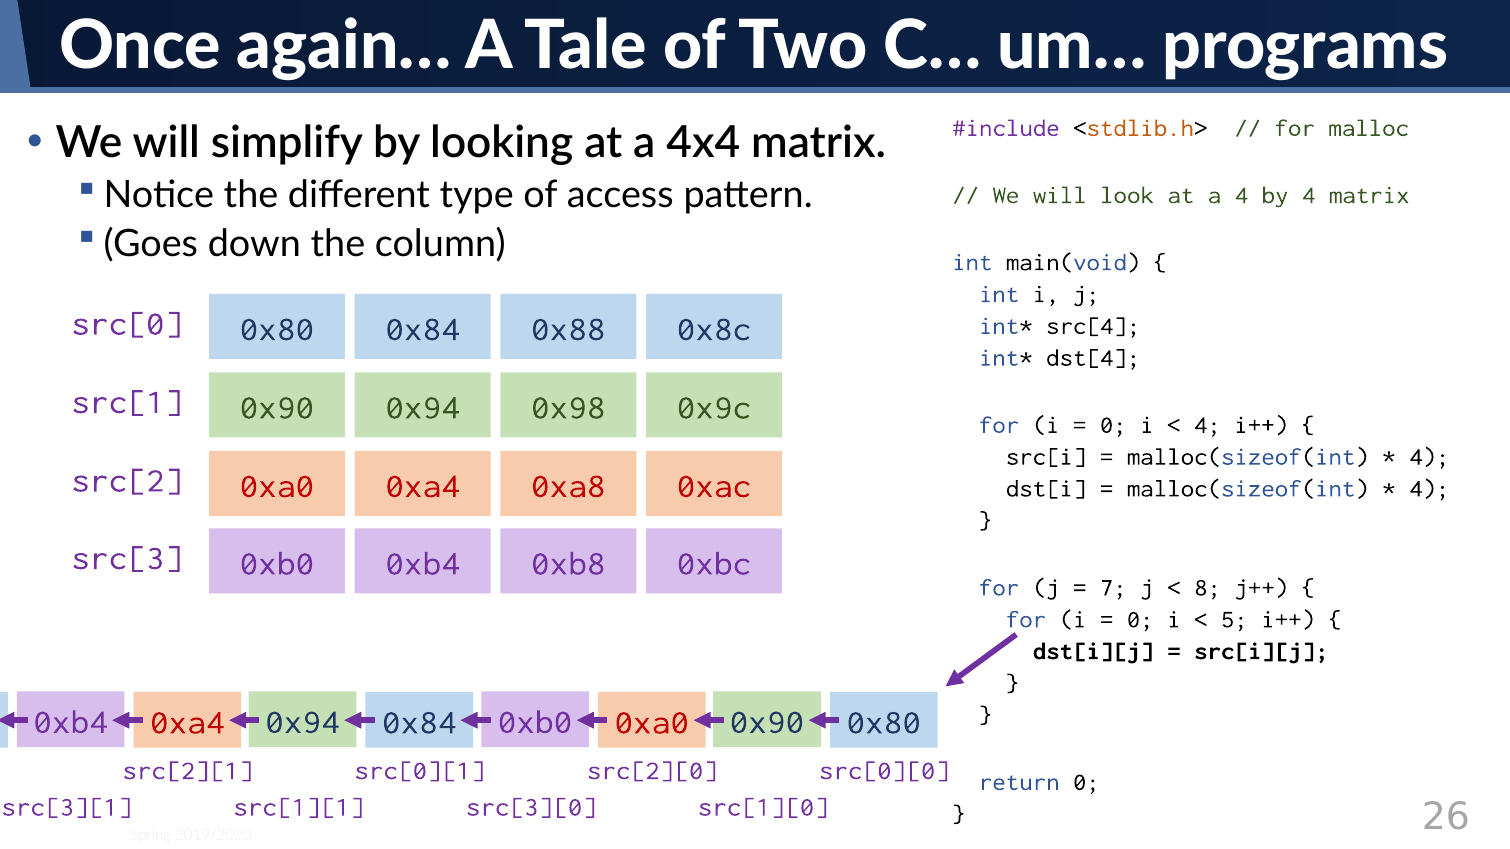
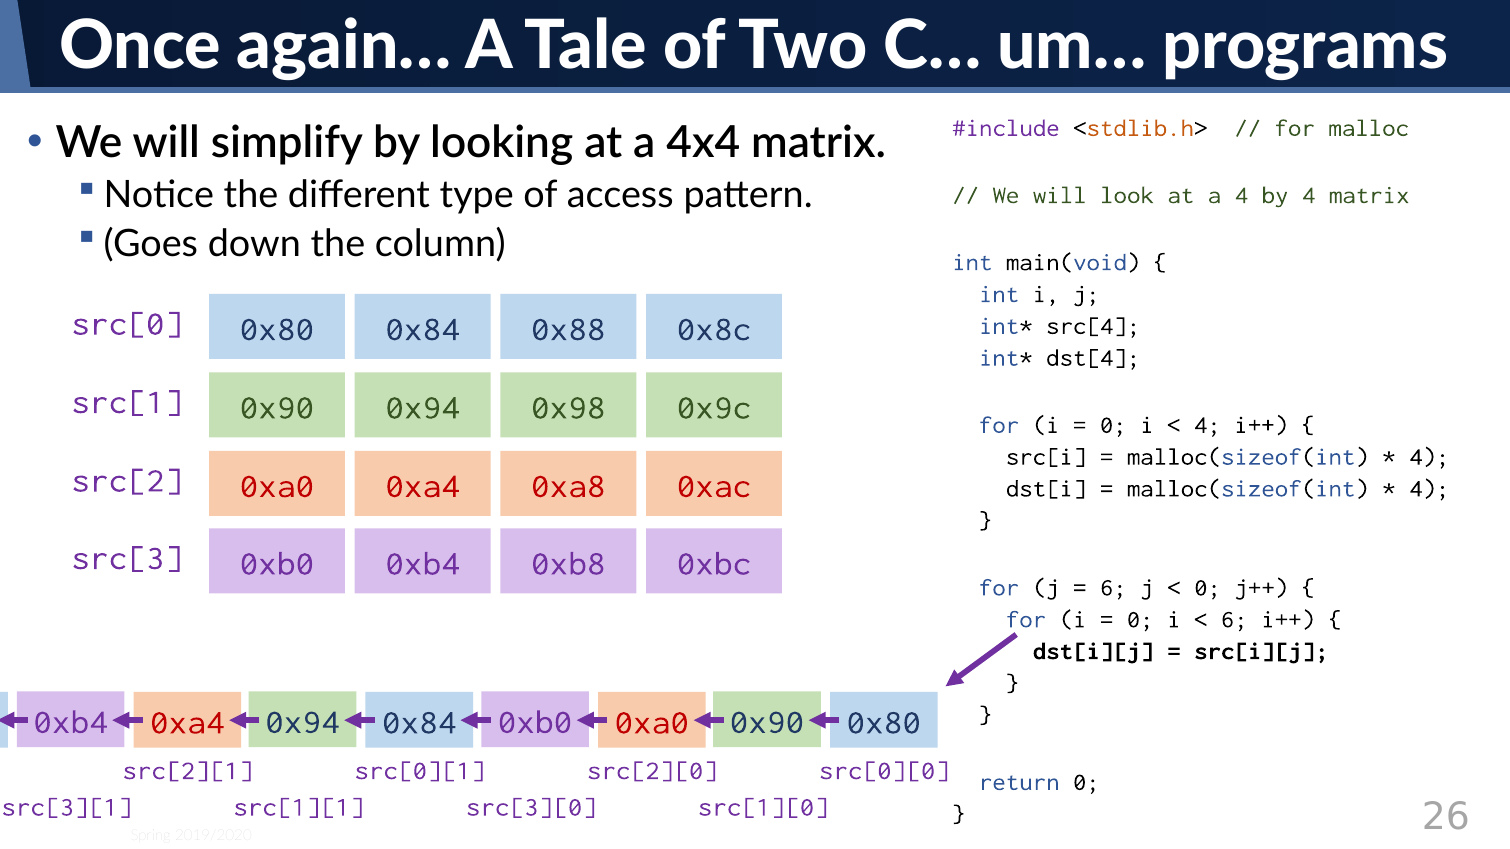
7: 7 -> 6 (1113, 588)
8: 8 -> 0 (1208, 588)
5: 5 -> 6 (1234, 619)
